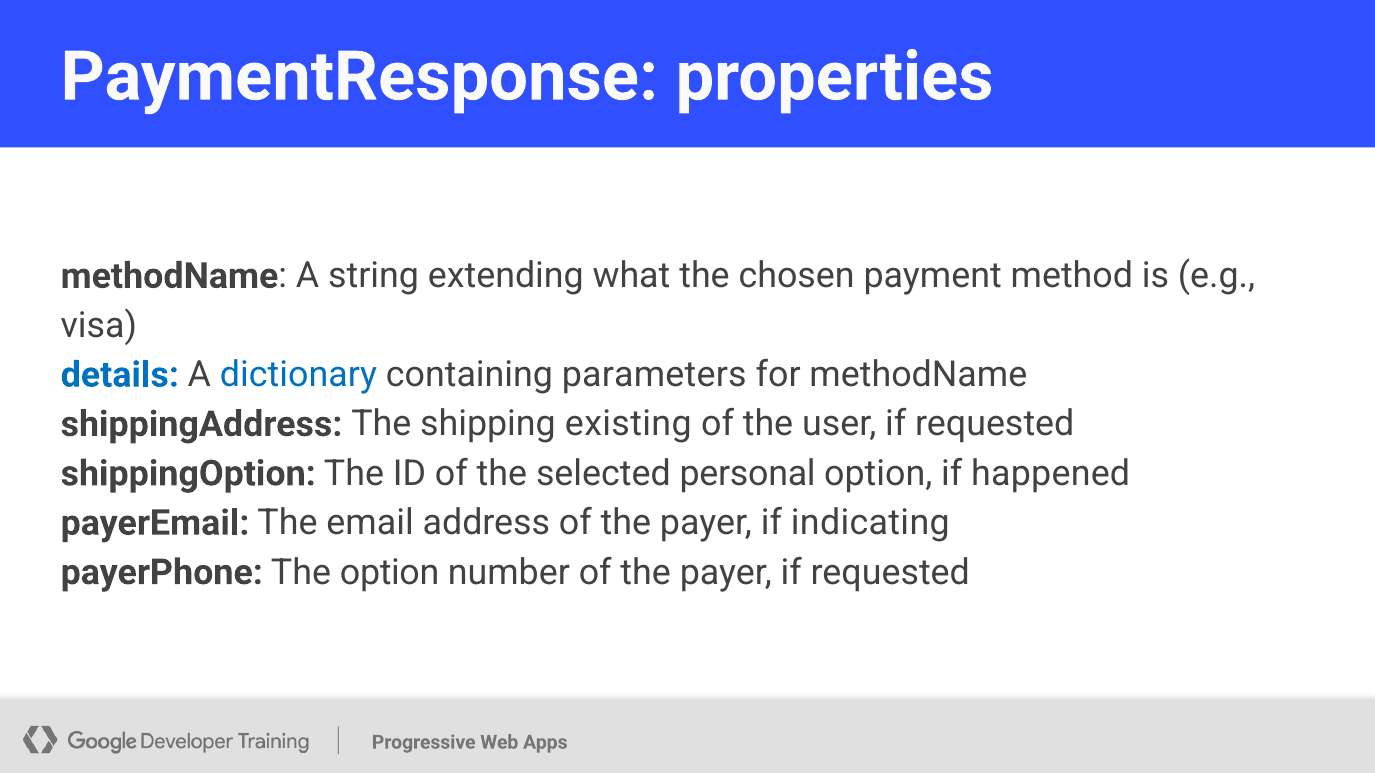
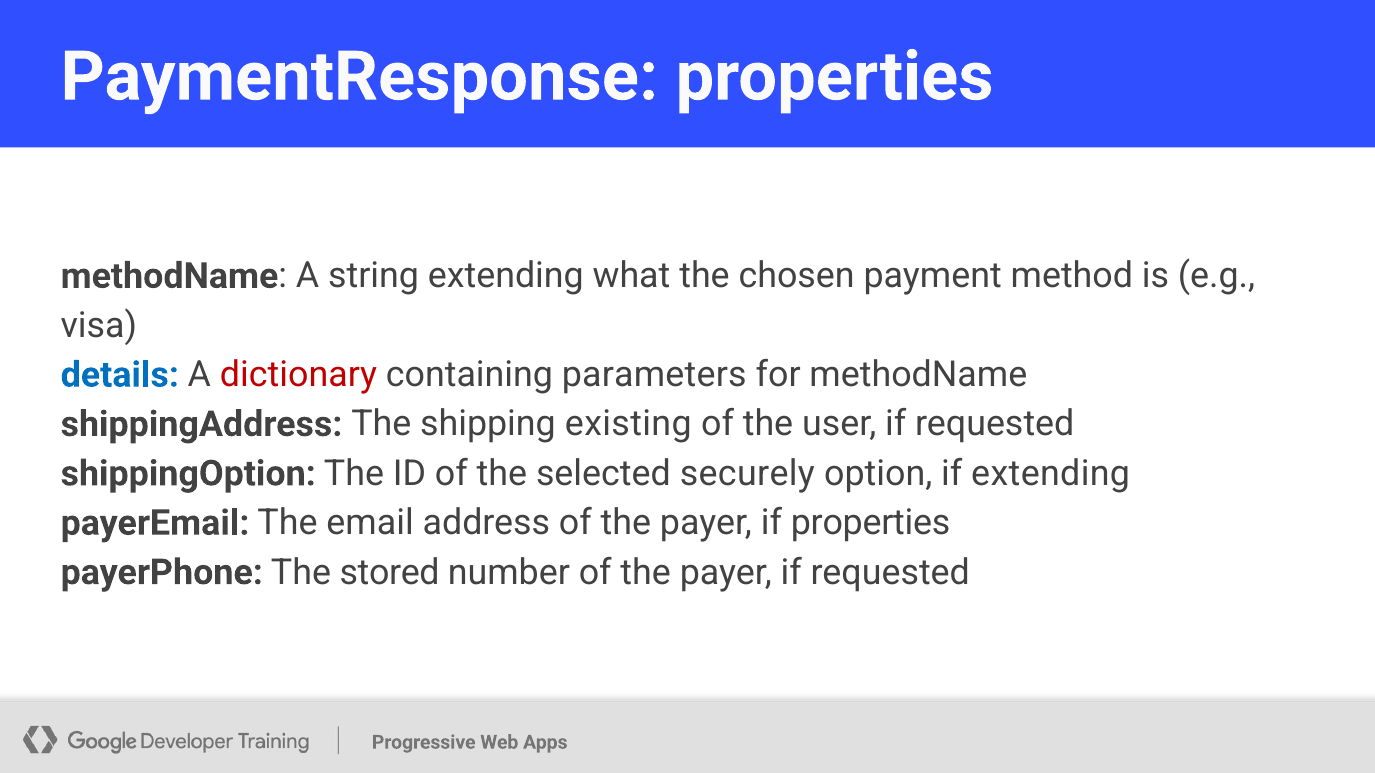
dictionary colour: blue -> red (298, 375)
personal: personal -> securely (747, 474)
if happened: happened -> extending (1051, 474)
if indicating: indicating -> properties (871, 523)
The option: option -> stored (390, 573)
